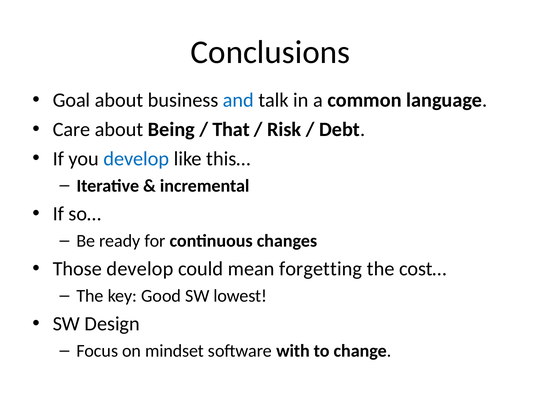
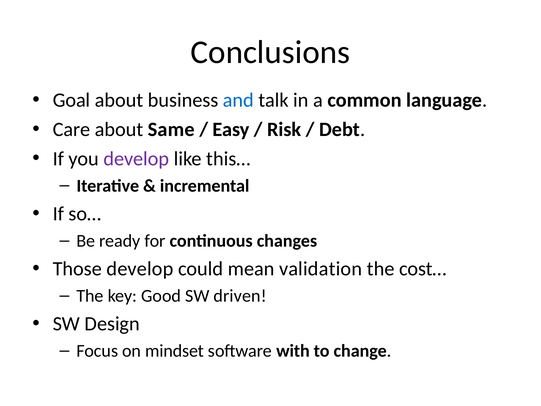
Being: Being -> Same (171, 129)
That: That -> Easy (231, 129)
develop colour: blue -> purple (136, 159)
forgetting: forgetting -> validation (321, 269)
lowest: lowest -> driven (240, 296)
